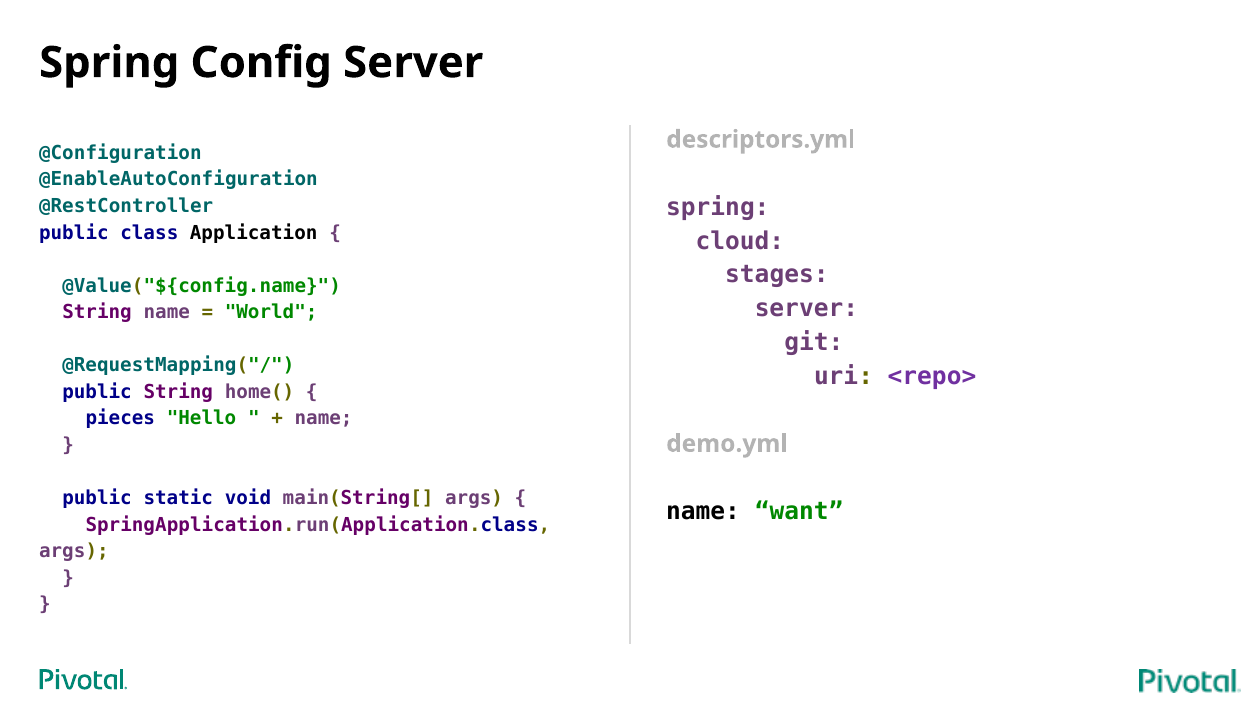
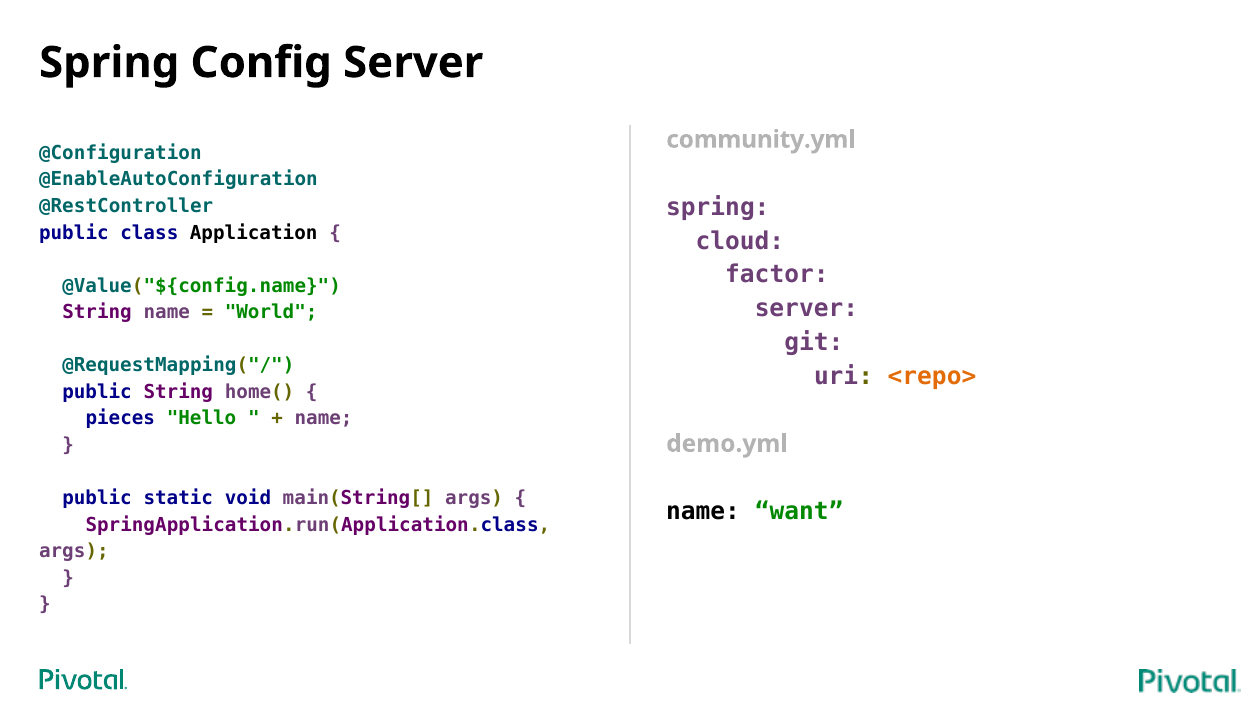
descriptors.yml: descriptors.yml -> community.yml (761, 139)
stages: stages -> factor (777, 275)
<repo> colour: purple -> orange (932, 376)
